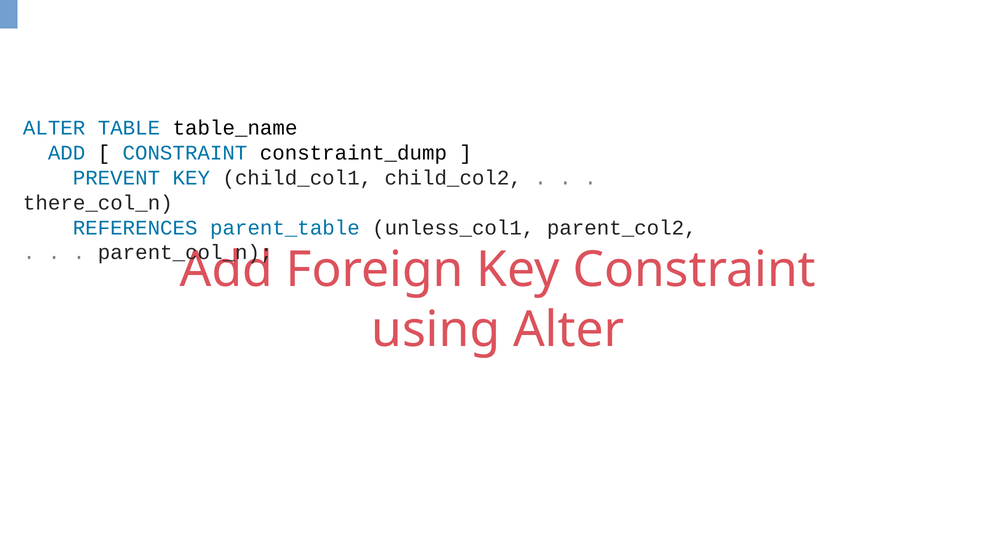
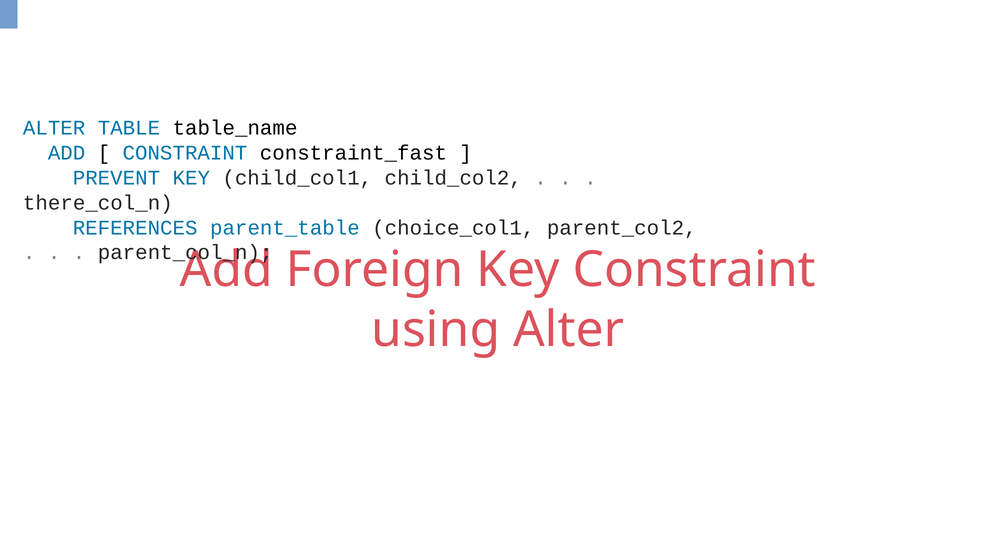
constraint_dump: constraint_dump -> constraint_fast (353, 153)
unless_col1: unless_col1 -> choice_col1 (453, 228)
